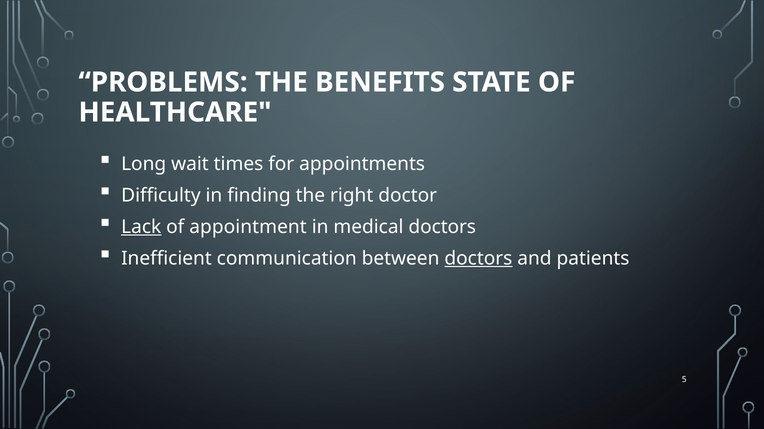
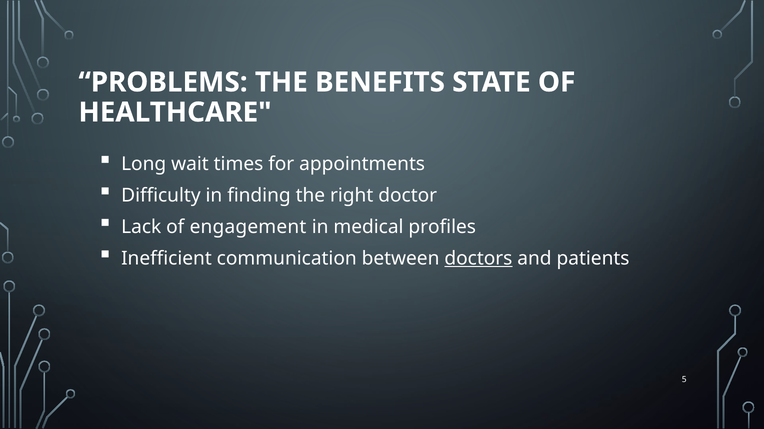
Lack underline: present -> none (141, 227)
appointment: appointment -> engagement (248, 227)
medical doctors: doctors -> profiles (442, 227)
